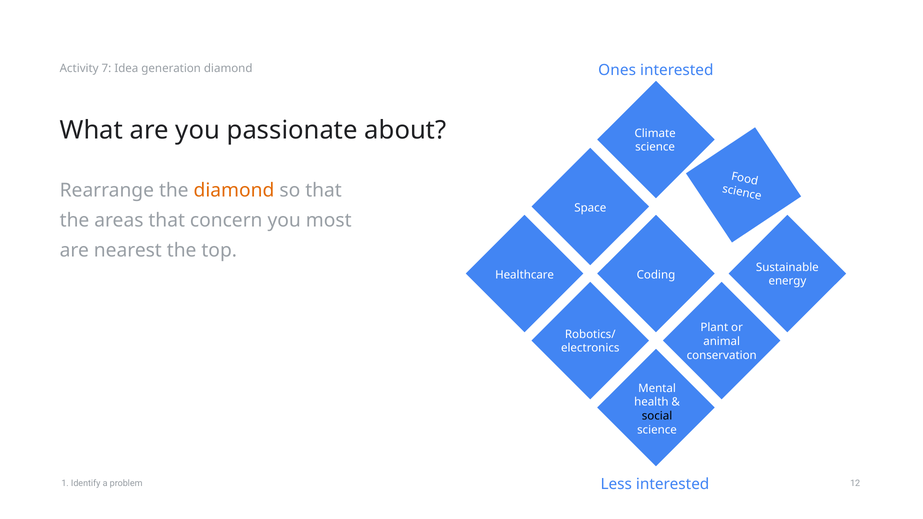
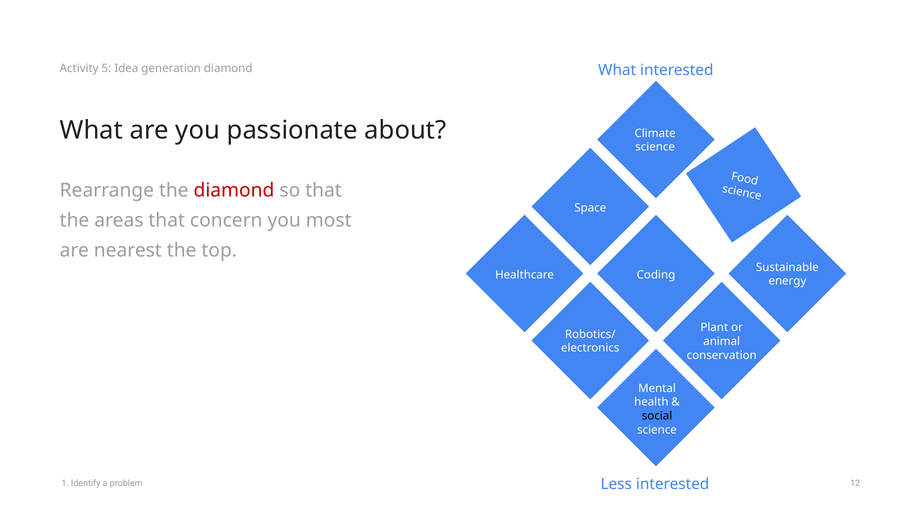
7: 7 -> 5 (106, 68)
Ones: Ones -> What (617, 70)
diamond colour: orange -> red (234, 190)
